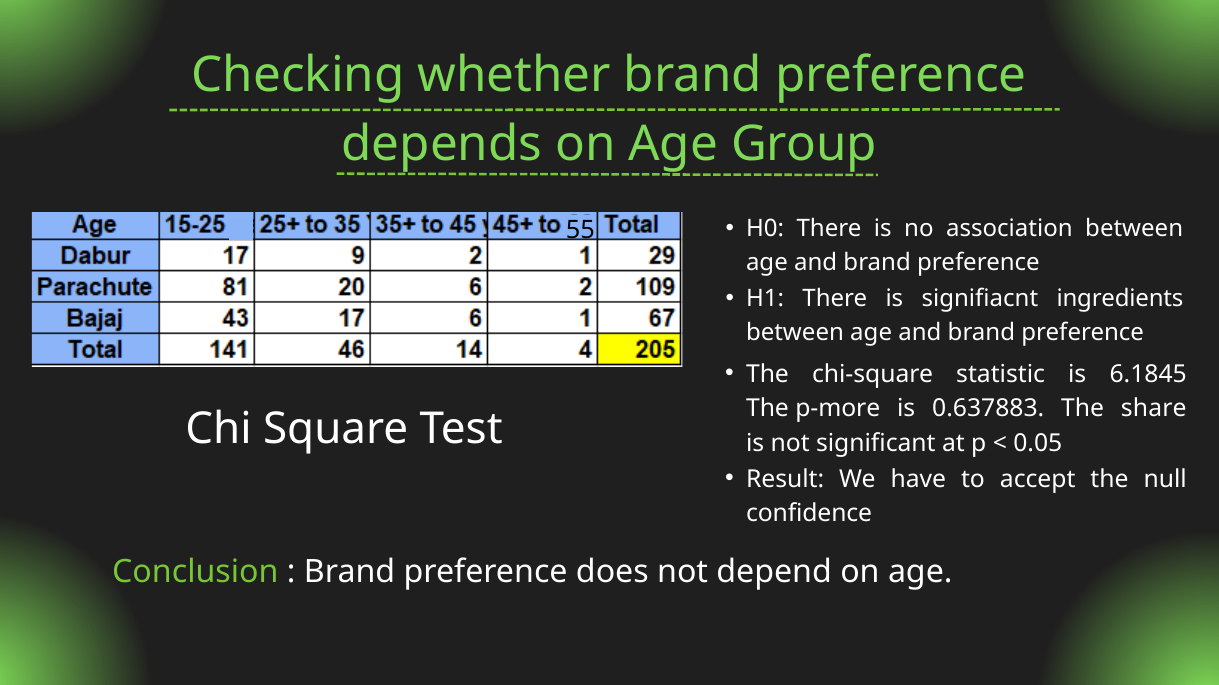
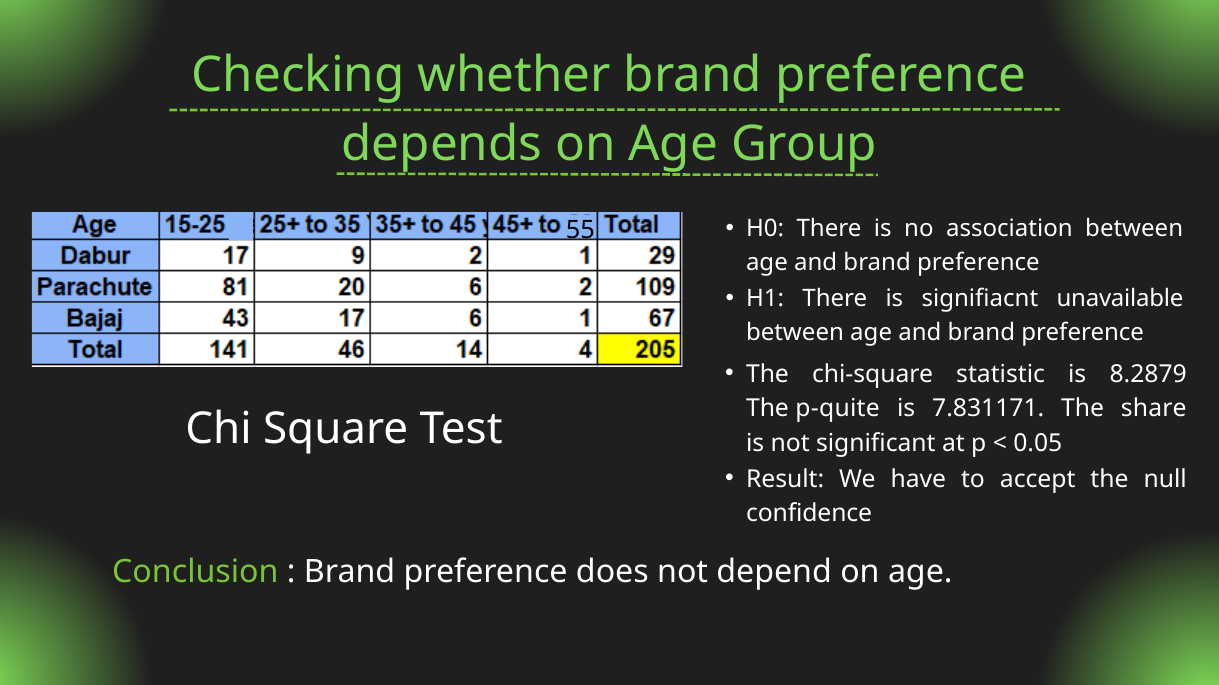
ingredients: ingredients -> unavailable (1120, 299)
6.1845: 6.1845 -> 8.2879 (1148, 374)
p-more: p-more -> p-quite (838, 409)
0.637883: 0.637883 -> 7.831171 (988, 409)
